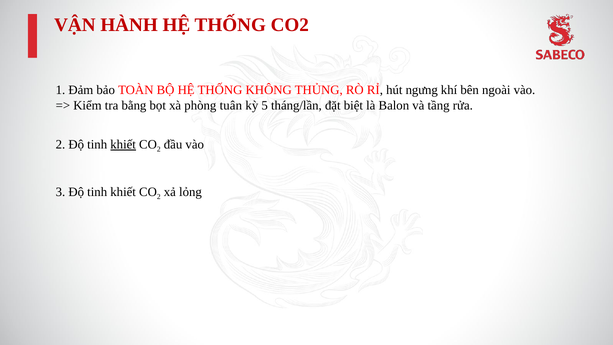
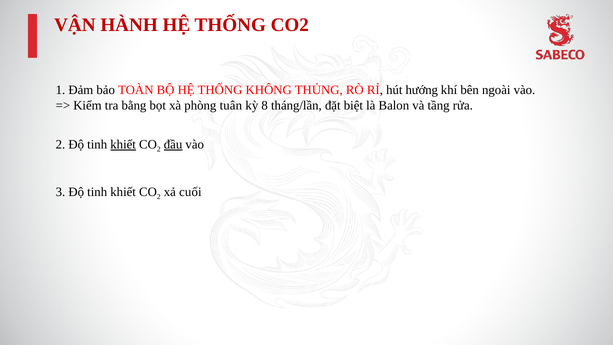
ngưng: ngưng -> hướng (422, 90)
5: 5 -> 8 (265, 105)
đầu underline: none -> present (173, 144)
lỏng: lỏng -> cuối (190, 192)
